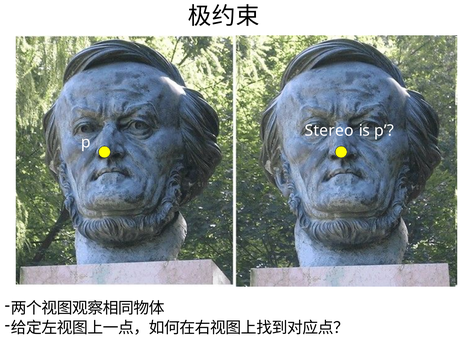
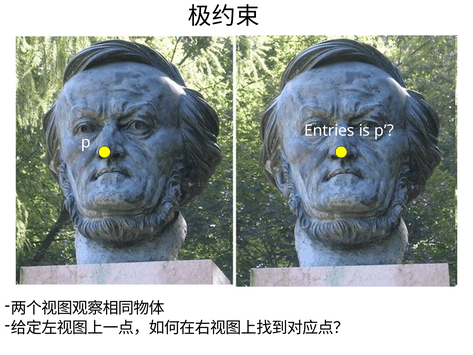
Stereo: Stereo -> Entries (329, 131)
